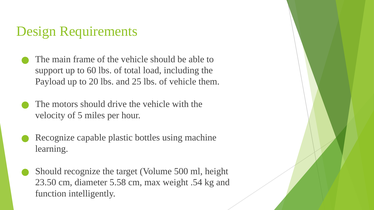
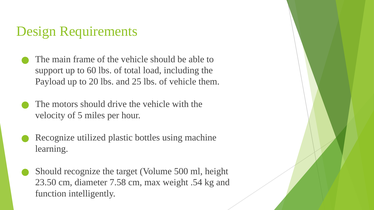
capable: capable -> utilized (91, 138)
5.58: 5.58 -> 7.58 (118, 183)
